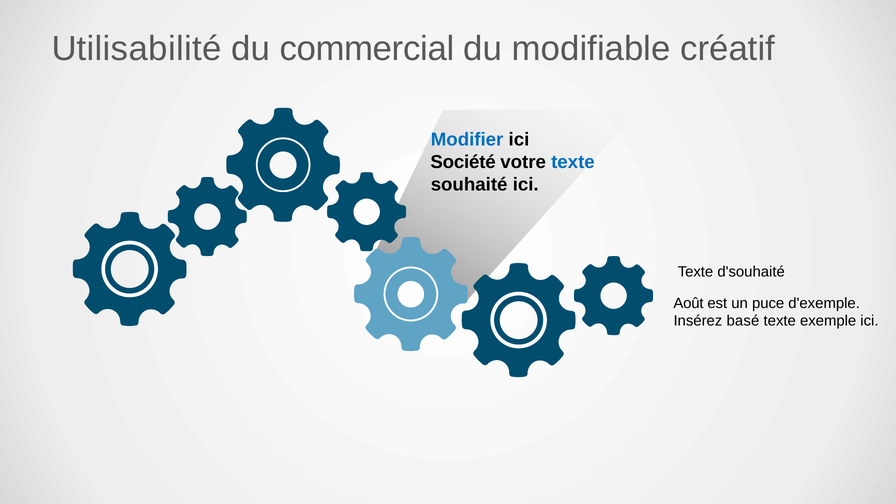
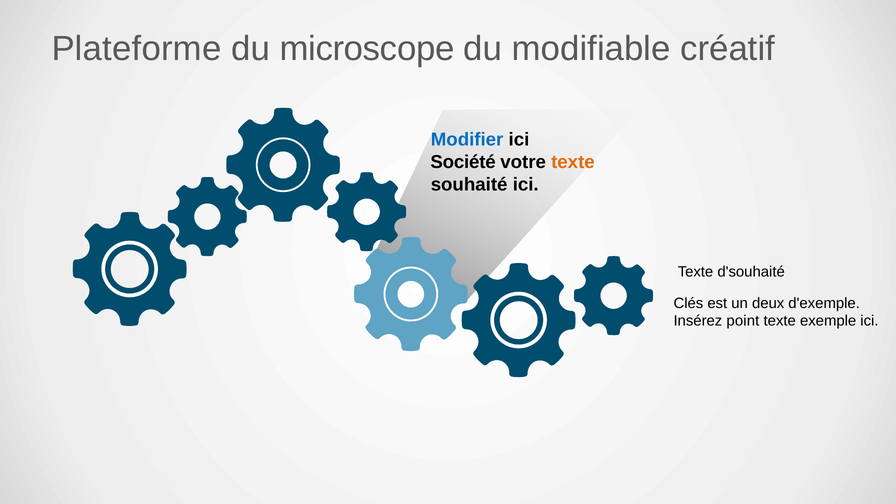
Utilisabilité: Utilisabilité -> Plateforme (137, 49)
commercial: commercial -> microscope (367, 49)
texte colour: blue -> orange (573, 162)
Août: Août -> Clés (688, 303)
puce: puce -> deux (768, 303)
basé: basé -> point (743, 321)
